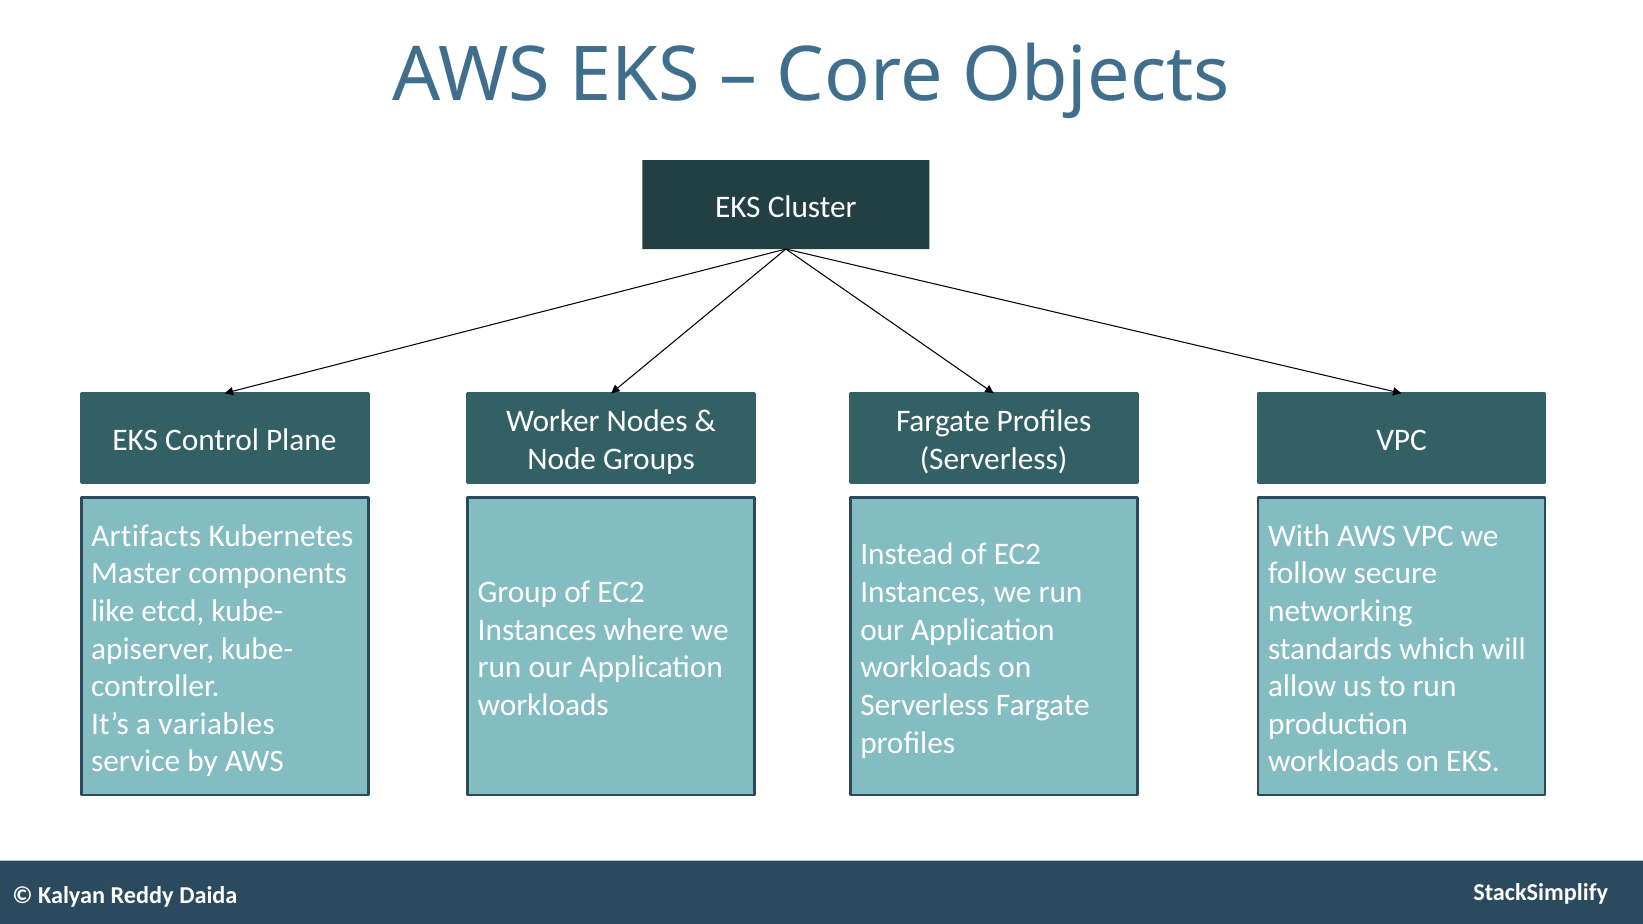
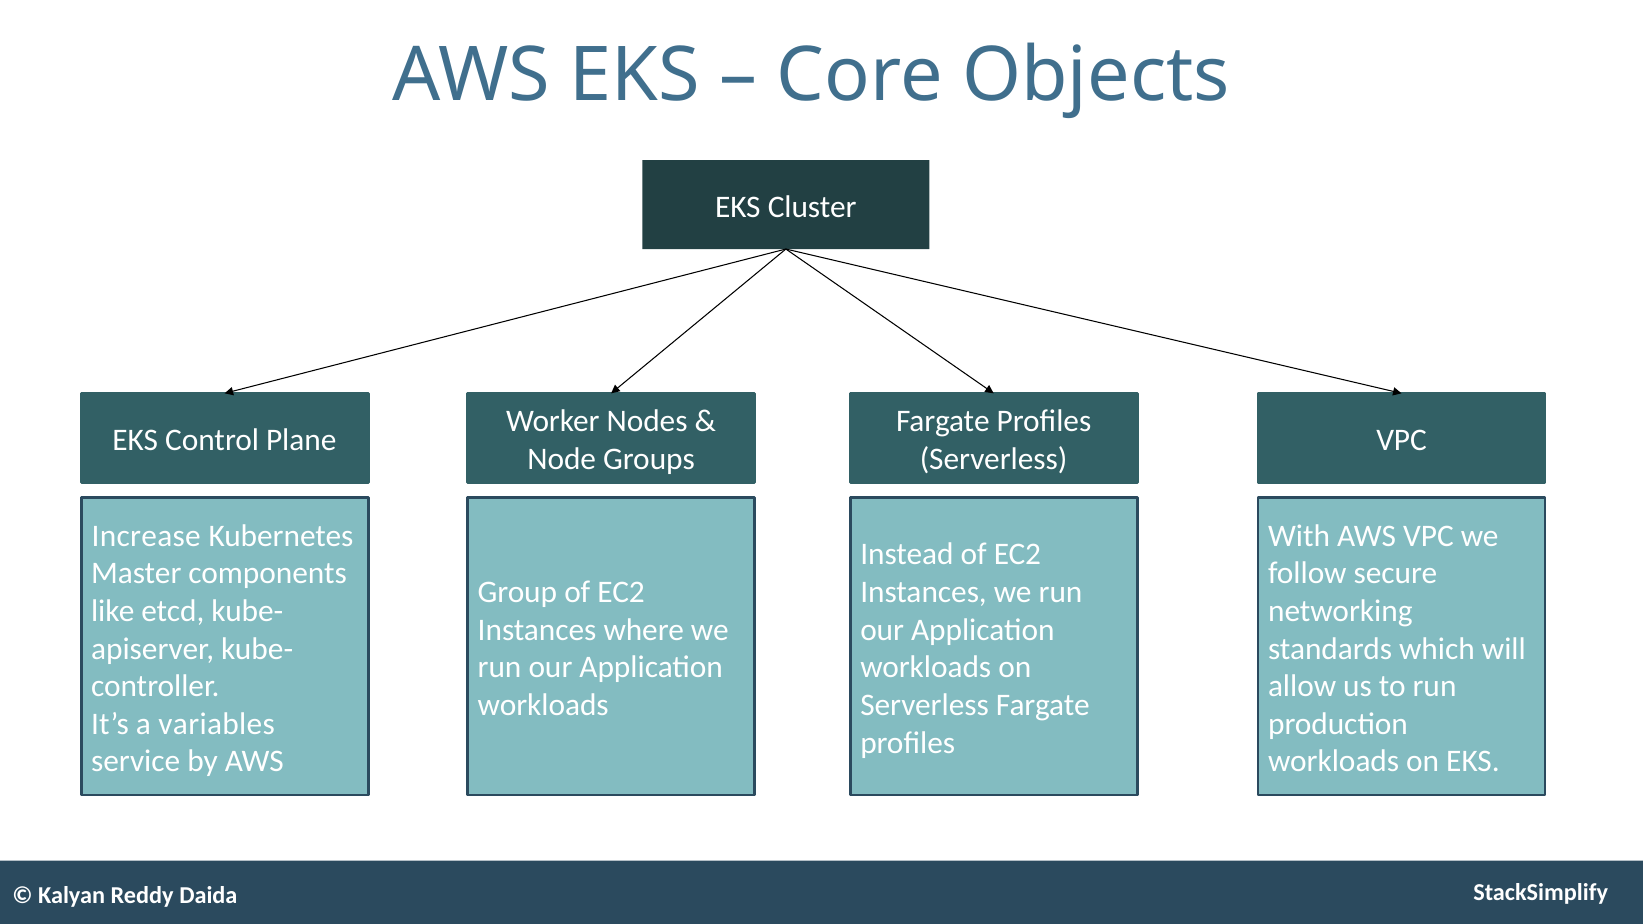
Artifacts: Artifacts -> Increase (146, 536)
